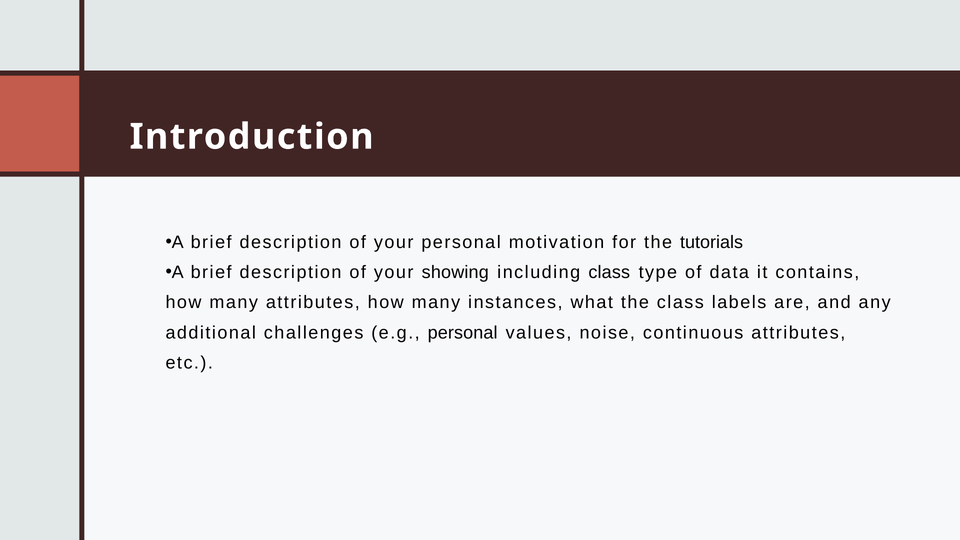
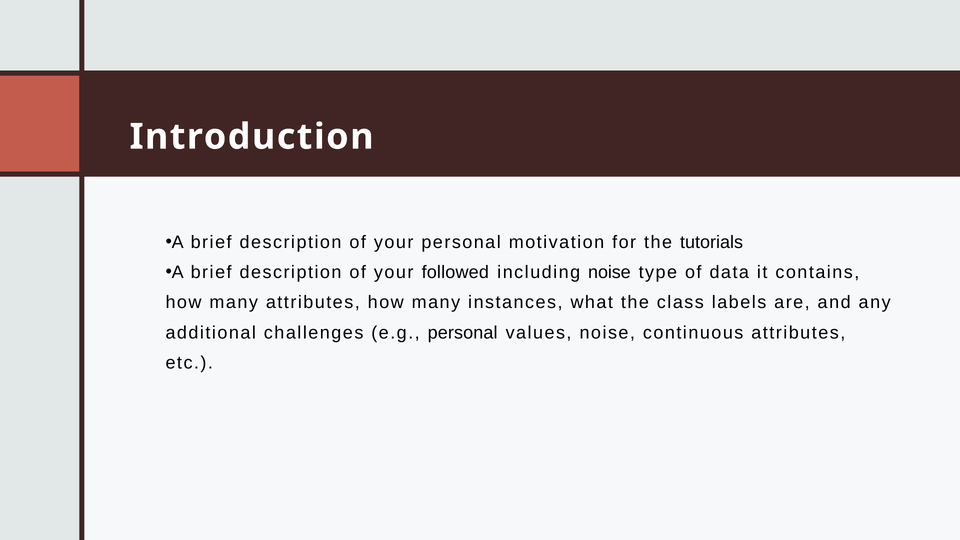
showing: showing -> followed (455, 272)
including class: class -> noise (609, 272)
